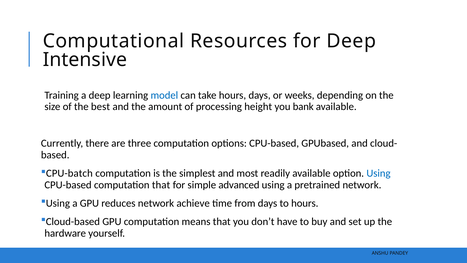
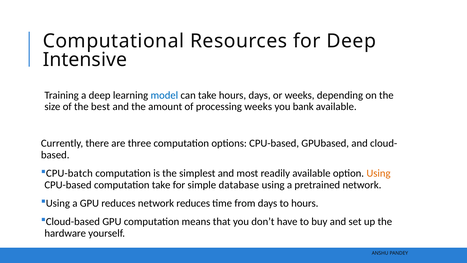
processing height: height -> weeks (258, 107)
Using colour: blue -> orange (378, 173)
computation that: that -> take (161, 185)
advanced: advanced -> database (239, 185)
network achieve: achieve -> reduces (193, 203)
